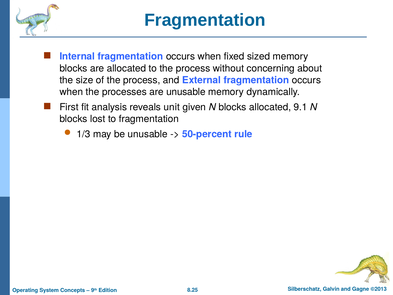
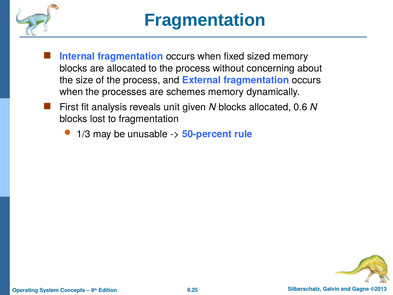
are unusable: unusable -> schemes (186, 92)
9.1: 9.1 -> 0.6 (301, 107)
